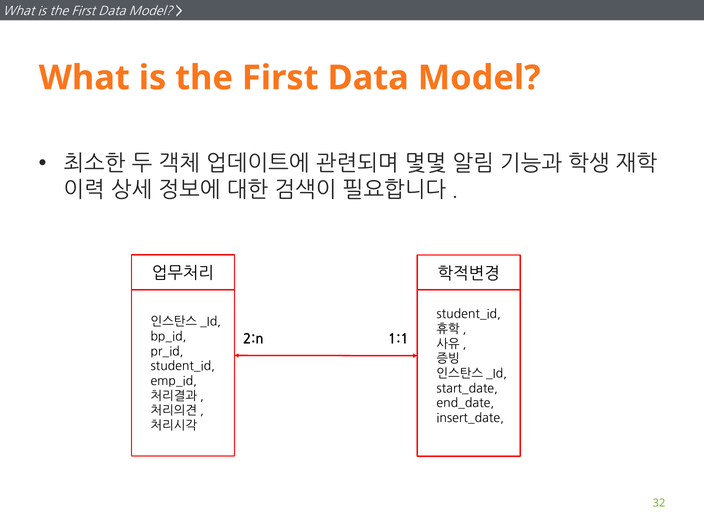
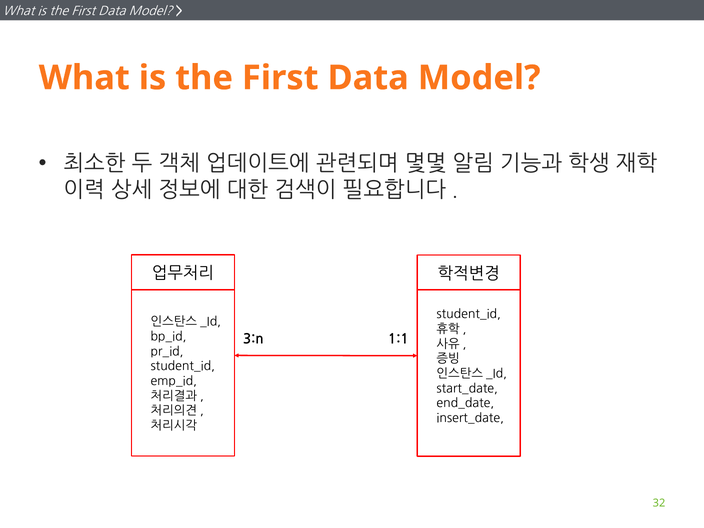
2:n: 2:n -> 3:n (253, 339)
